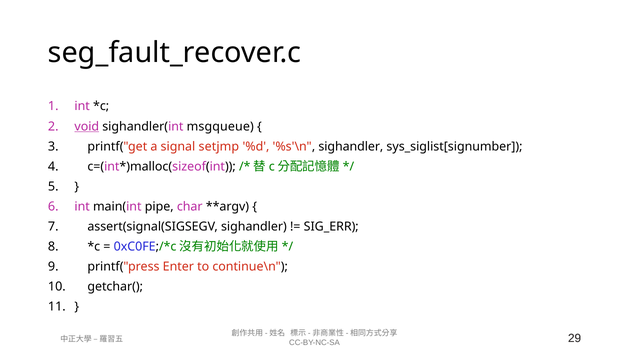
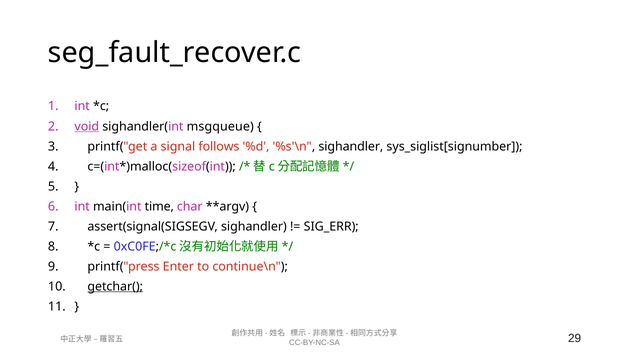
setjmp: setjmp -> follows (219, 146)
pipe: pipe -> time (159, 206)
getchar( underline: none -> present (115, 286)
